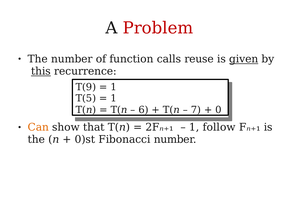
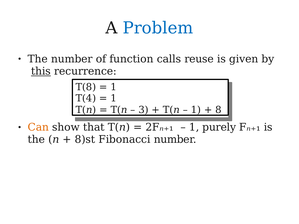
Problem colour: red -> blue (158, 28)
given underline: present -> none (244, 59)
T(9: T(9 -> T(8 (86, 87)
T(5: T(5 -> T(4 (86, 98)
6: 6 -> 3 (143, 110)
7: 7 -> 1 (196, 110)
0: 0 -> 8 (219, 110)
follow: follow -> purely (219, 127)
0)st: 0)st -> 8)st (85, 140)
